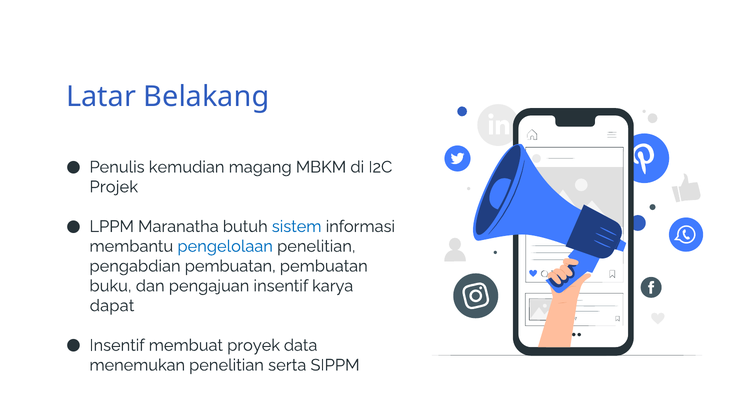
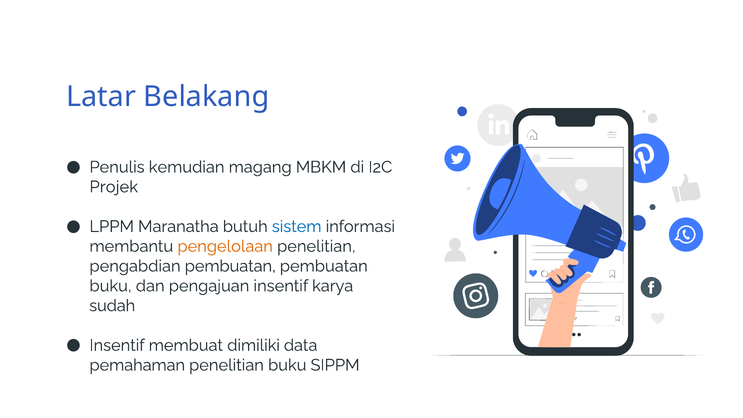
pengelolaan colour: blue -> orange (225, 246)
dapat: dapat -> sudah (112, 306)
proyek: proyek -> dimiliki (254, 345)
menemukan: menemukan -> pemahaman (137, 365)
penelitian serta: serta -> buku (287, 365)
